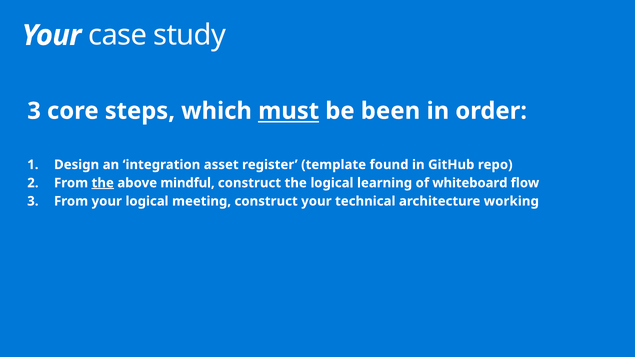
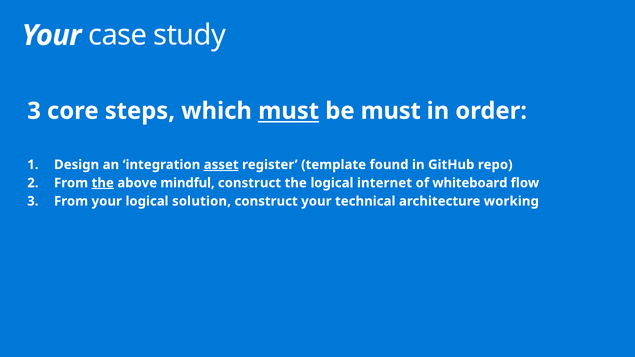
be been: been -> must (391, 111)
asset underline: none -> present (221, 165)
learning: learning -> internet (385, 183)
meeting: meeting -> solution (202, 201)
